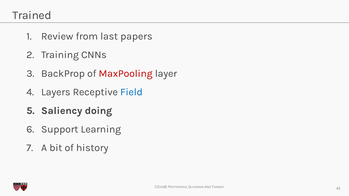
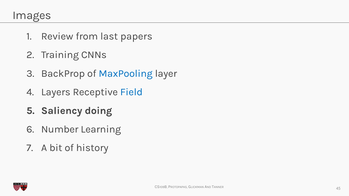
Trained: Trained -> Images (32, 15)
MaxPooling colour: red -> blue (126, 74)
Support: Support -> Number (60, 129)
